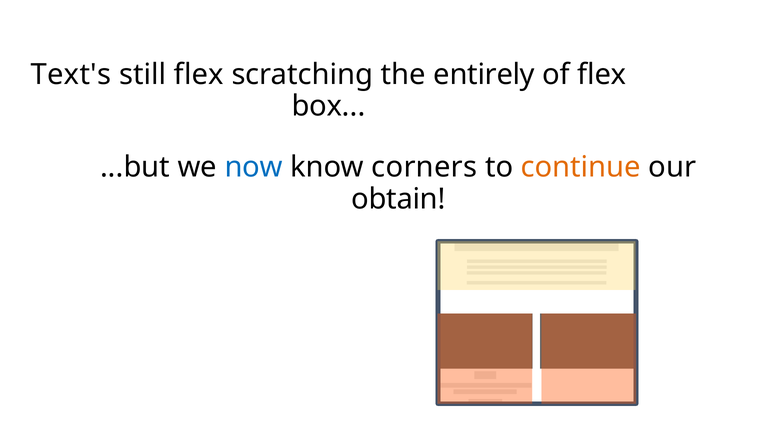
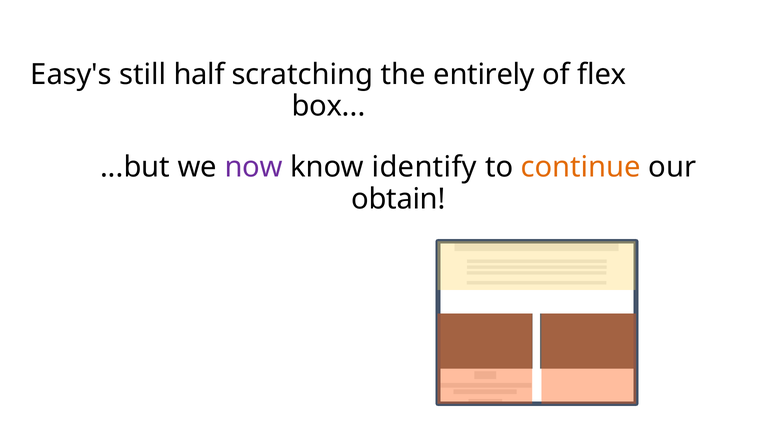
Text's: Text's -> Easy's (71, 74)
still flex: flex -> half (199, 74)
now colour: blue -> purple (254, 167)
corners: corners -> identify (424, 167)
